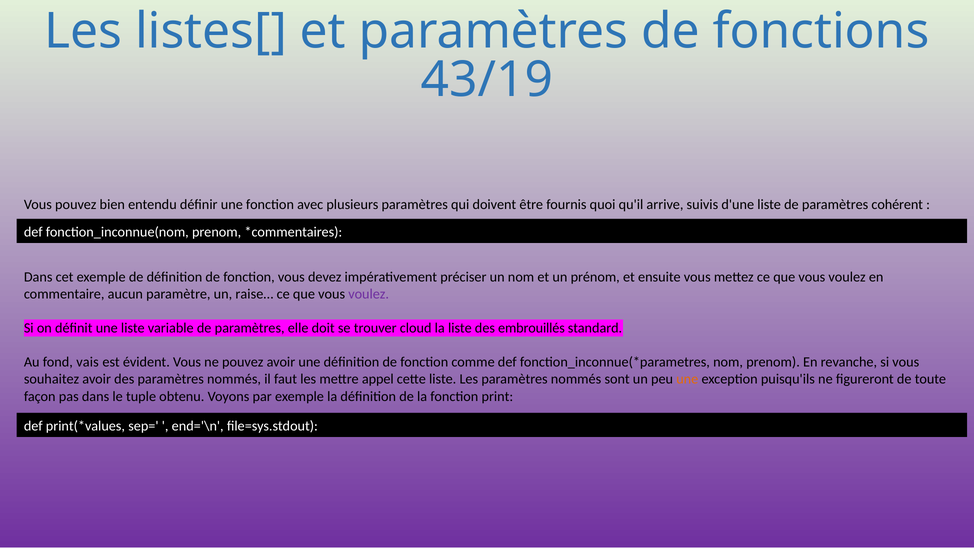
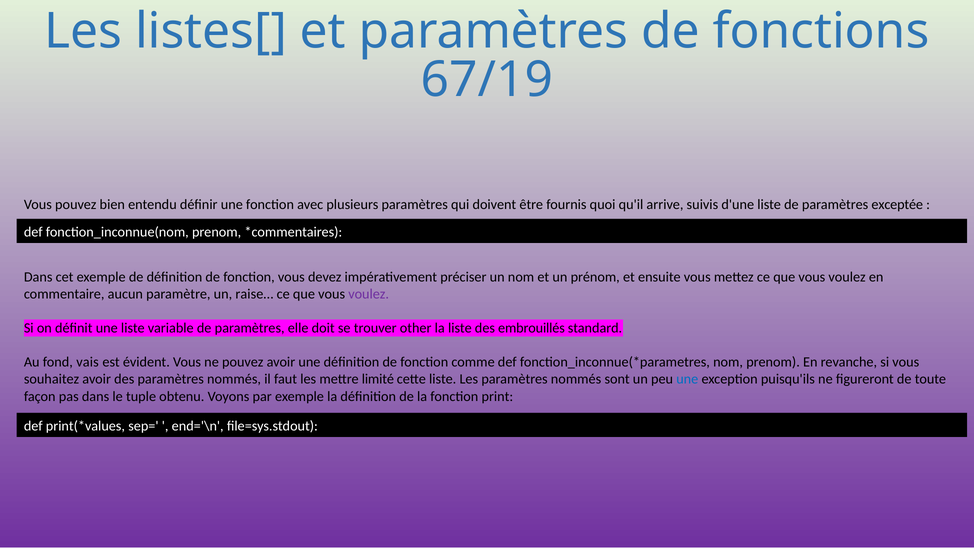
43/19: 43/19 -> 67/19 (487, 80)
cohérent: cohérent -> exceptée (897, 204)
cloud: cloud -> other (416, 328)
appel: appel -> limité (378, 379)
une colour: orange -> blue (687, 379)
